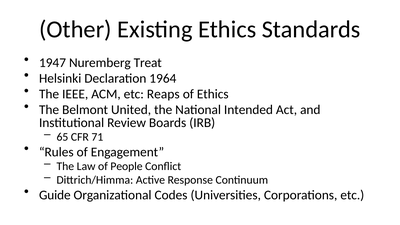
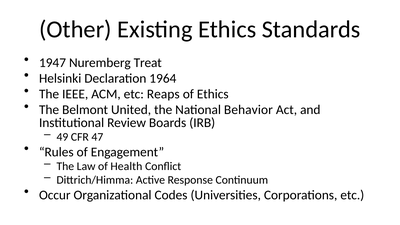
Intended: Intended -> Behavior (248, 110)
65: 65 -> 49 (62, 137)
71: 71 -> 47 (97, 137)
People: People -> Health (126, 166)
Guide: Guide -> Occur (55, 195)
